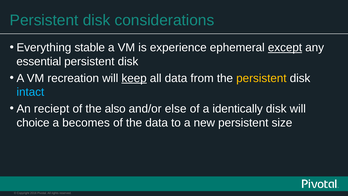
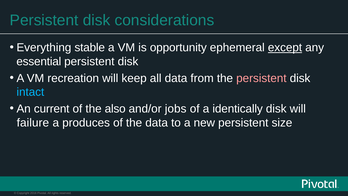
experience: experience -> opportunity (178, 48)
keep underline: present -> none (134, 78)
persistent colour: yellow -> pink (261, 78)
reciept: reciept -> current (52, 109)
else: else -> jobs (176, 109)
choice: choice -> failure (33, 123)
becomes: becomes -> produces (86, 123)
